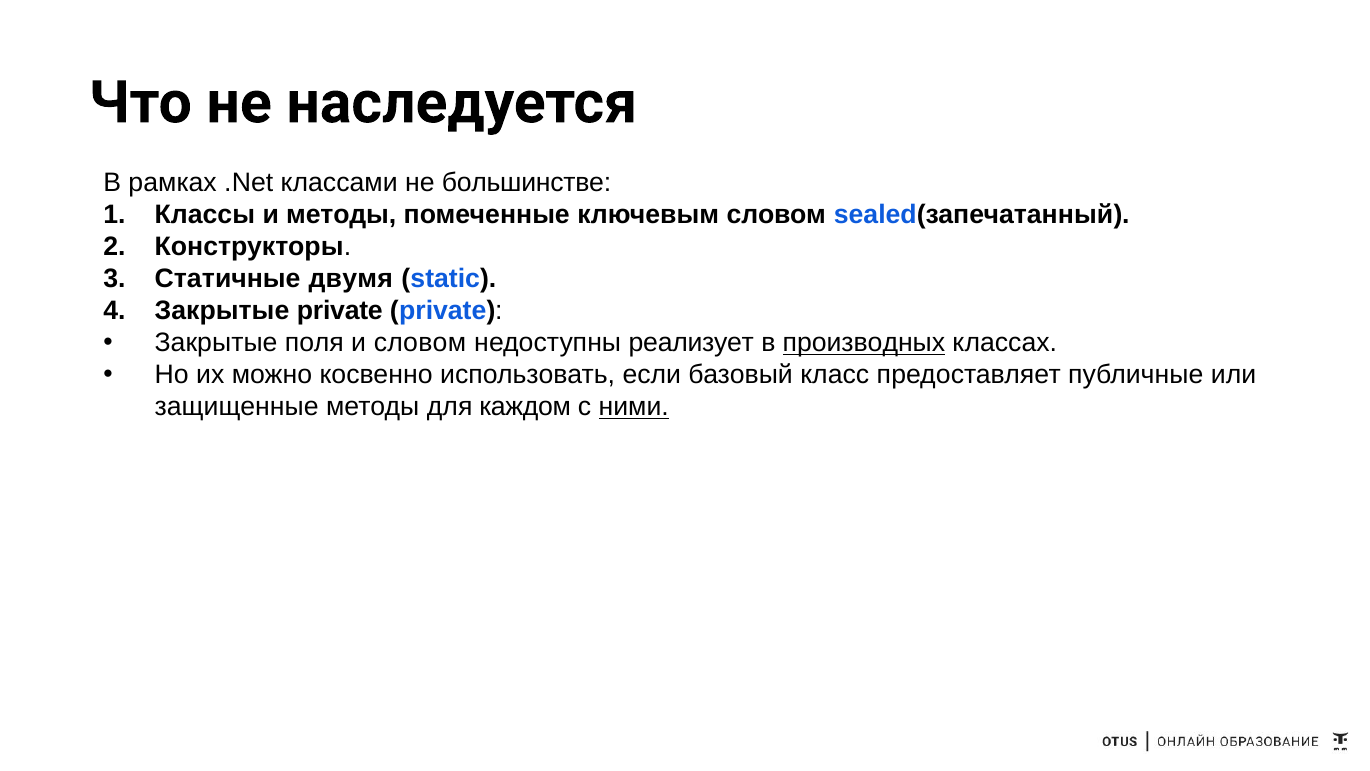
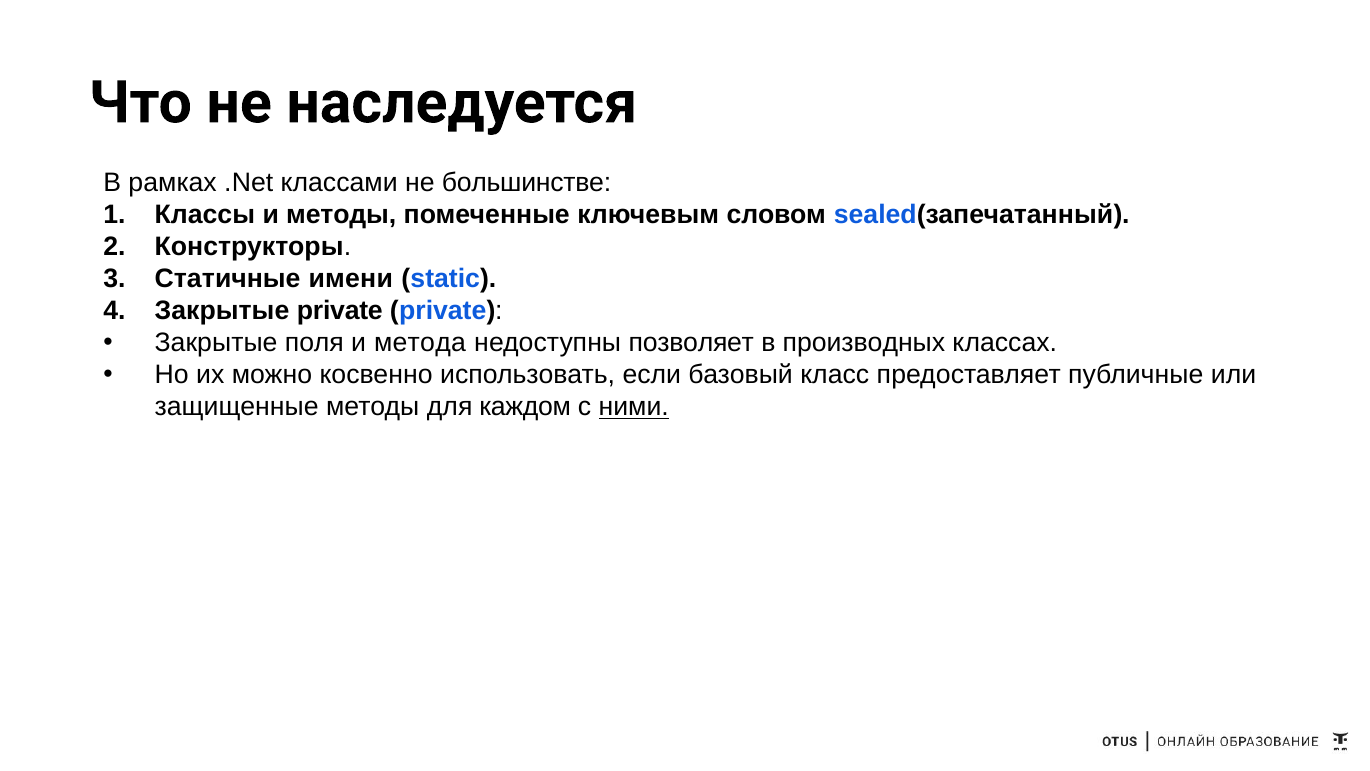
двумя: двумя -> имени (351, 279)
и словом: словом -> метода (420, 343)
реализует: реализует -> позволяет (691, 343)
производных underline: present -> none (864, 343)
